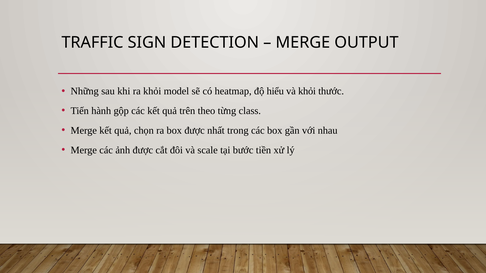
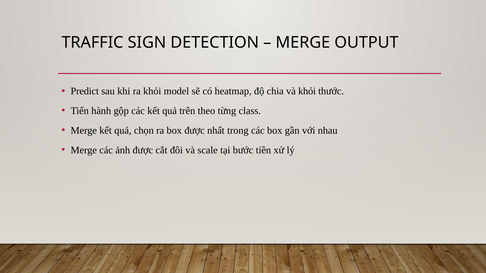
Những: Những -> Predict (85, 91)
hiểu: hiểu -> chia (275, 91)
